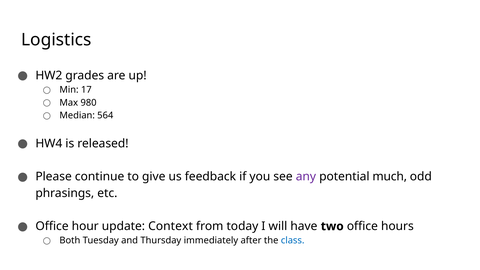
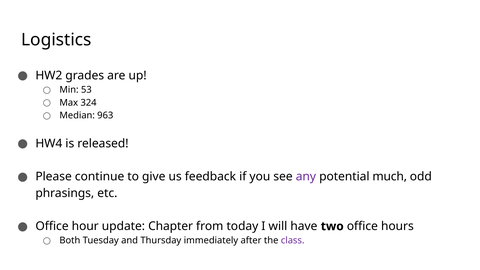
17: 17 -> 53 (86, 90)
980: 980 -> 324 (89, 103)
564: 564 -> 963 (105, 116)
Context: Context -> Chapter (171, 226)
class colour: blue -> purple (293, 241)
